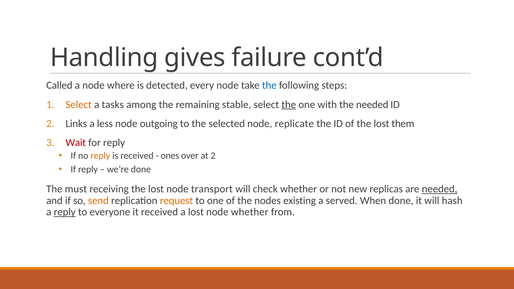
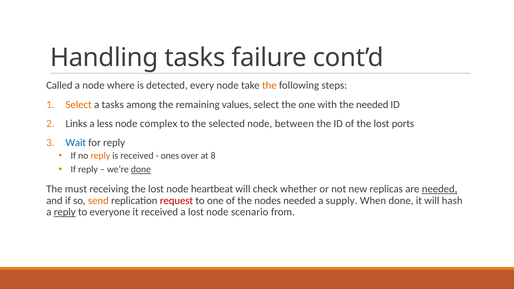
Handling gives: gives -> tasks (195, 58)
the colour: blue -> orange (269, 85)
stable: stable -> values (237, 105)
the underline: present -> none (289, 105)
outgoing: outgoing -> complex (159, 124)
replicate: replicate -> between (294, 124)
them: them -> ports (403, 124)
Wait colour: red -> blue (76, 143)
at 2: 2 -> 8 (213, 156)
done underline: none -> present (141, 169)
transport: transport -> heartbeat (212, 189)
request colour: orange -> red (176, 201)
nodes existing: existing -> needed (300, 201)
served: served -> supply (342, 201)
node whether: whether -> scenario (250, 212)
